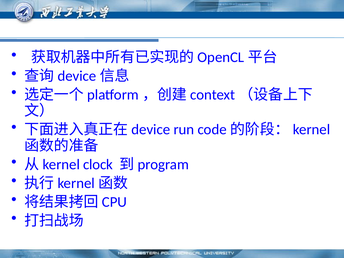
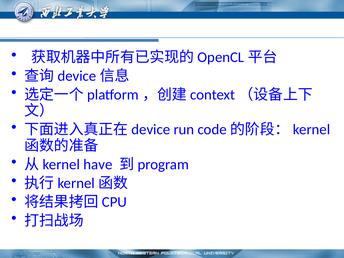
clock: clock -> have (98, 164)
